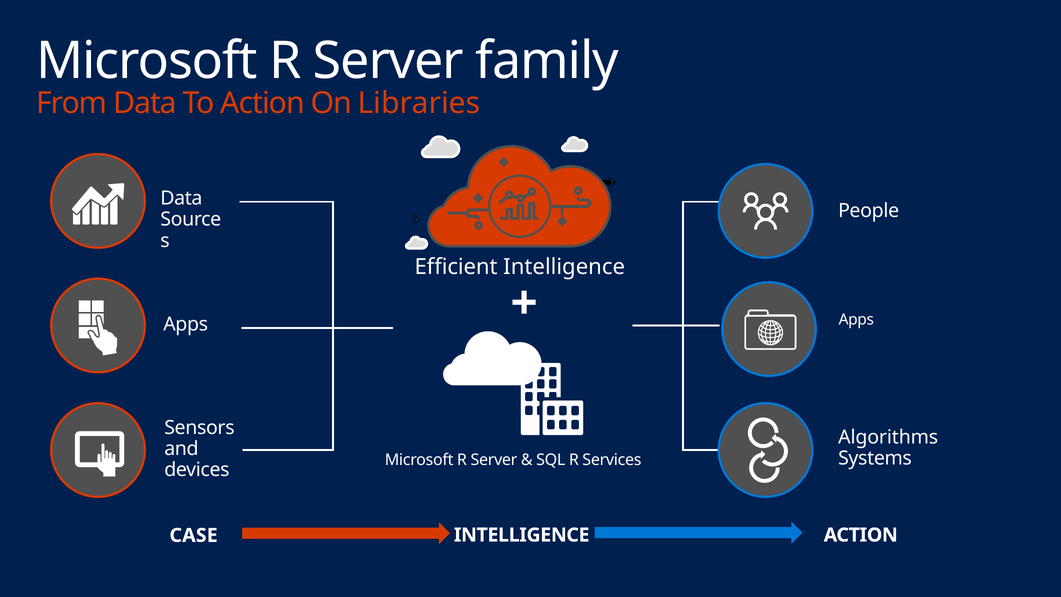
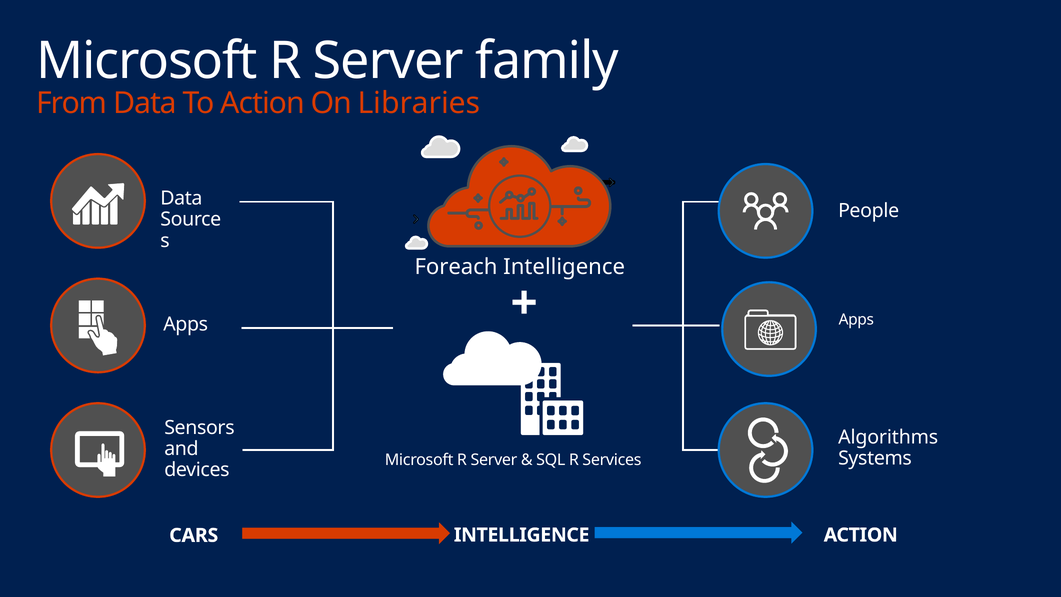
Efficient: Efficient -> Foreach (456, 267)
CASE: CASE -> CARS (194, 535)
